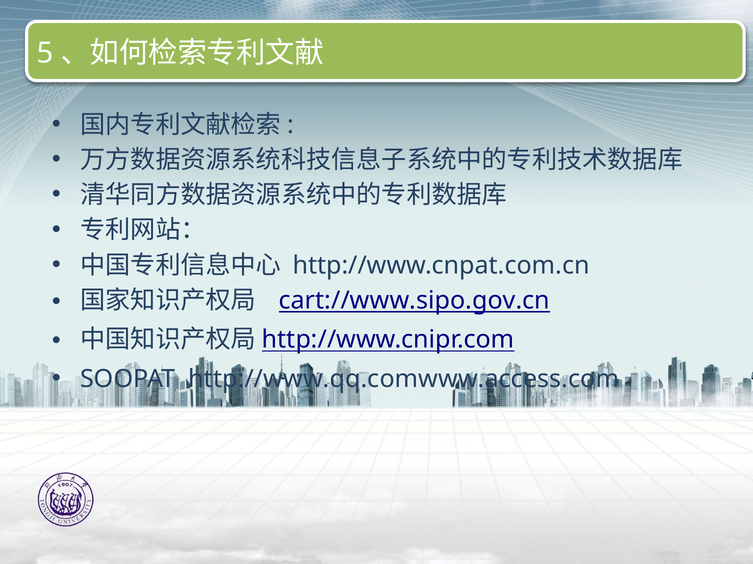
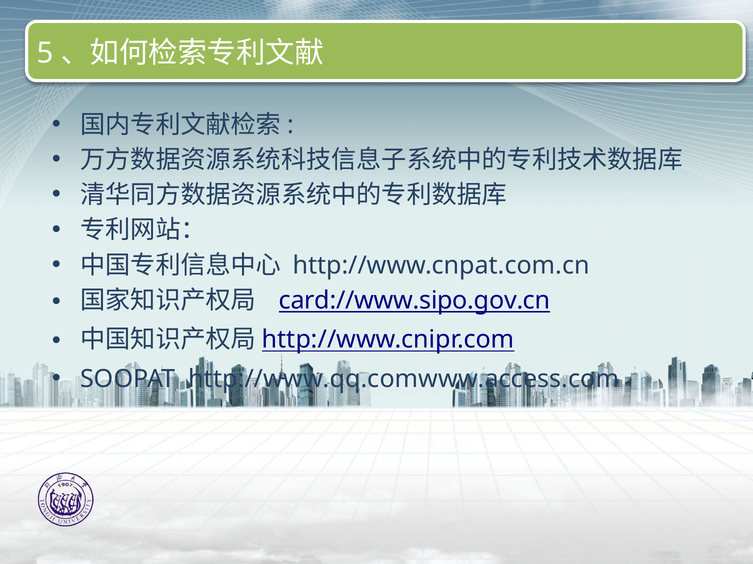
cart://www.sipo.gov.cn: cart://www.sipo.gov.cn -> card://www.sipo.gov.cn (415, 301)
